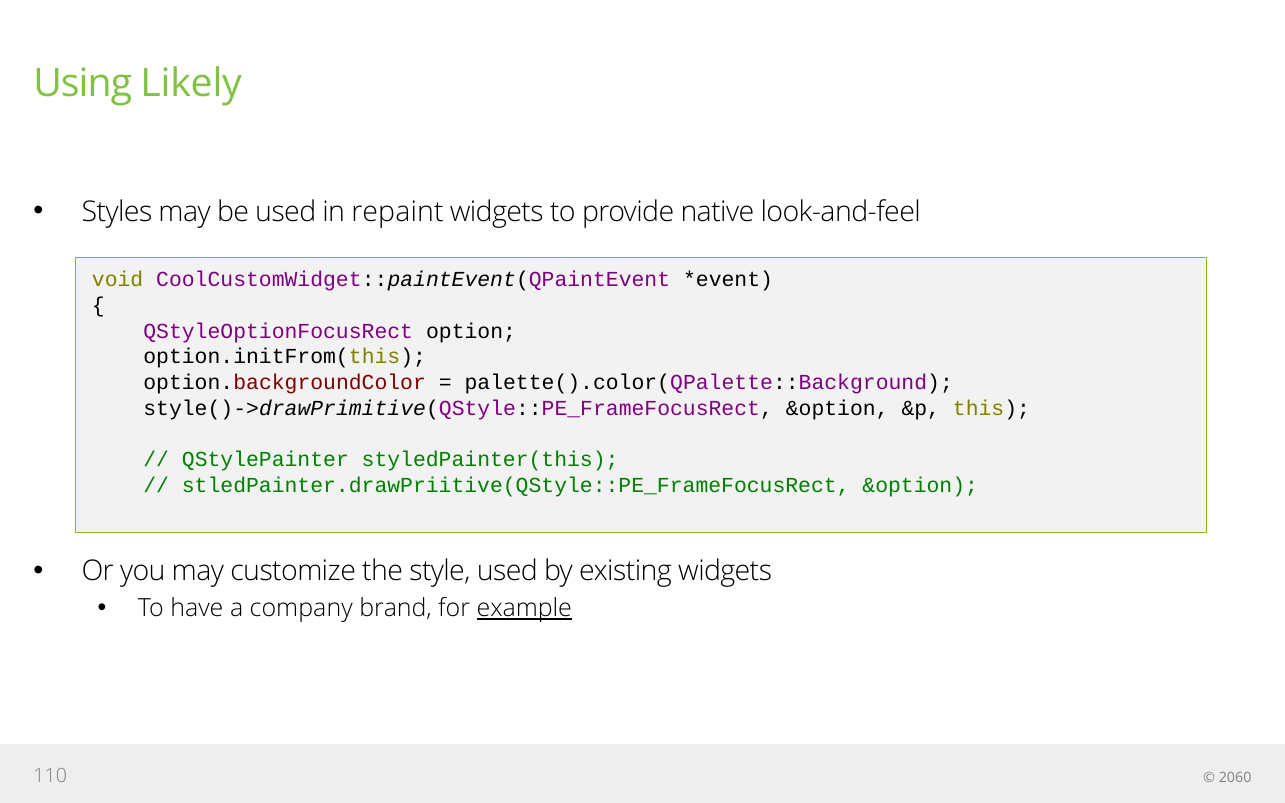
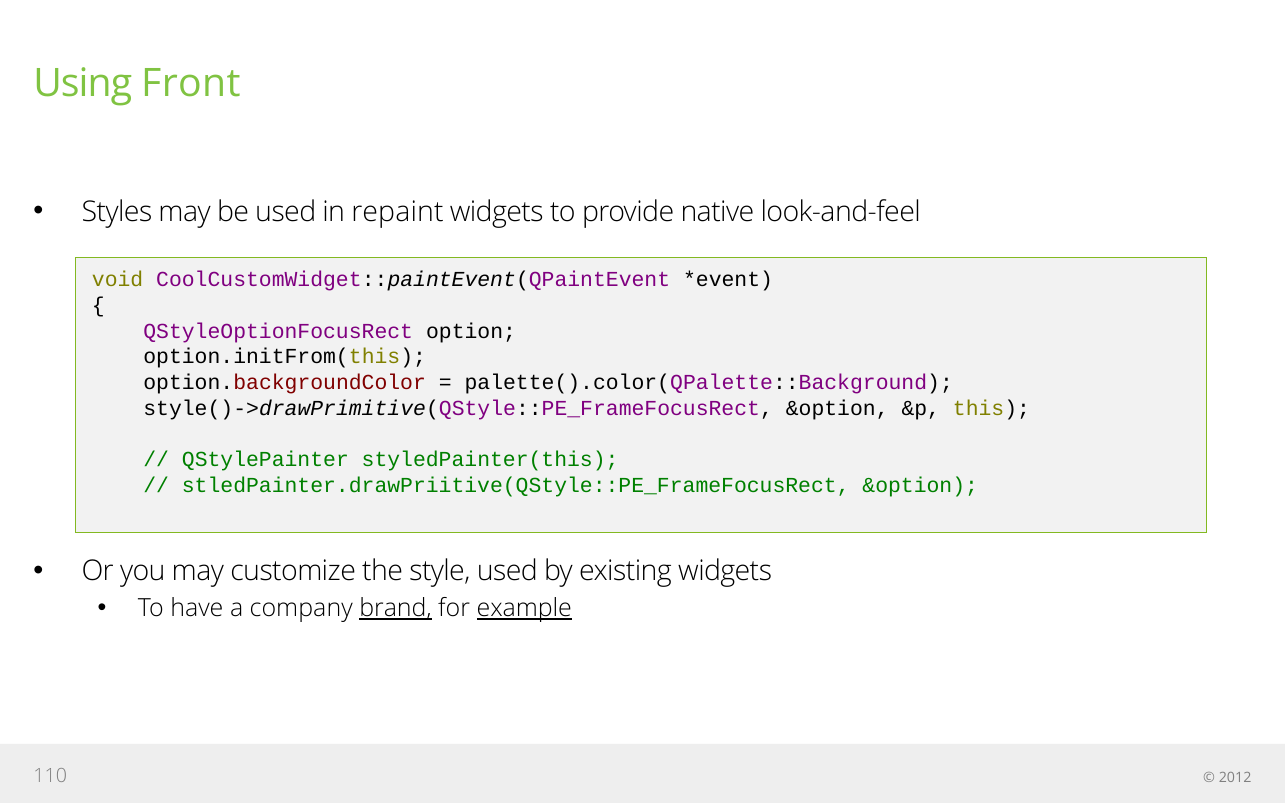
Likely: Likely -> Front (191, 83)
brand underline: none -> present (396, 608)
2060: 2060 -> 2012 (1235, 778)
